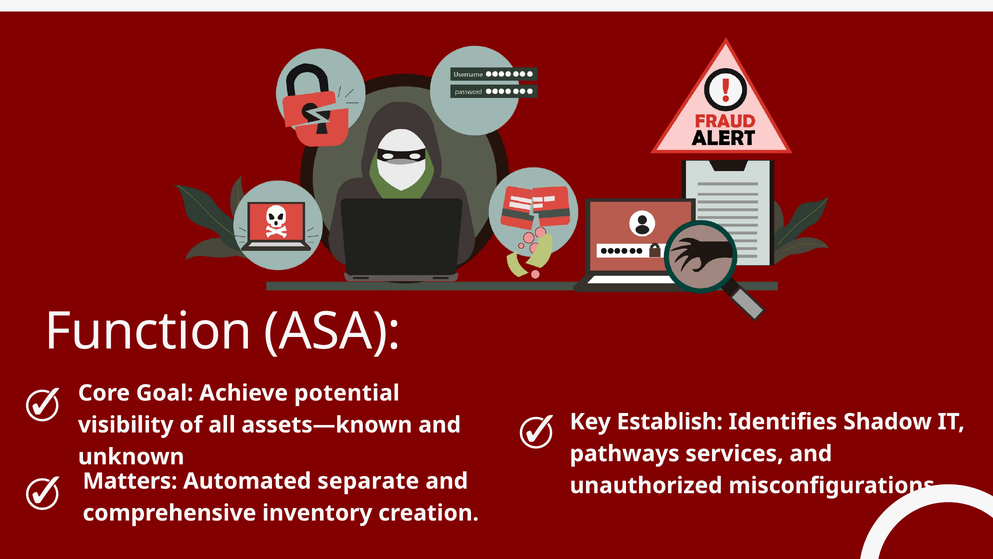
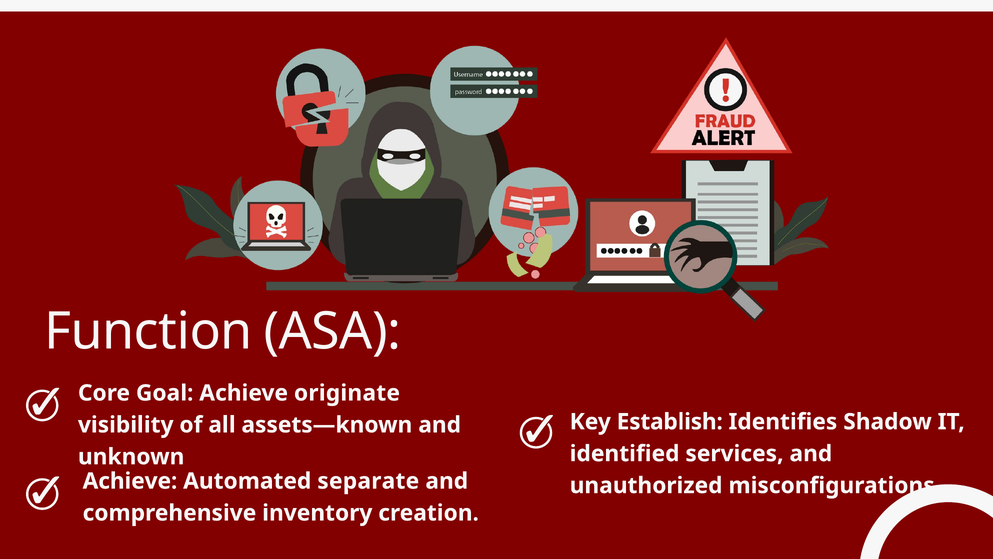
potential: potential -> originate (347, 393)
pathways: pathways -> identified (625, 453)
Matters: Matters -> Achieve (130, 481)
